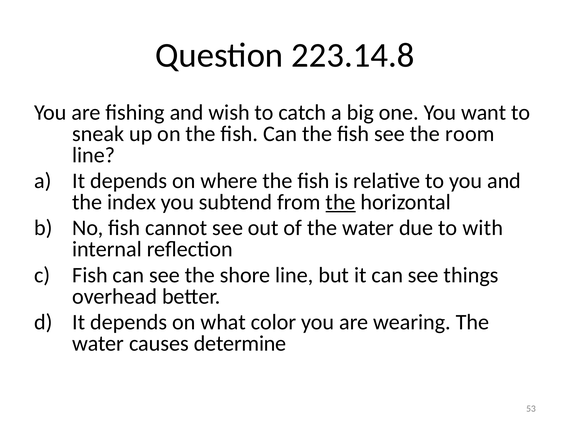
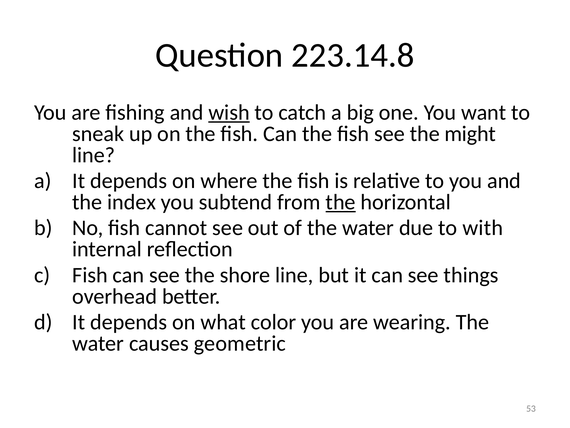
wish underline: none -> present (229, 112)
room: room -> might (470, 134)
determine: determine -> geometric (240, 343)
